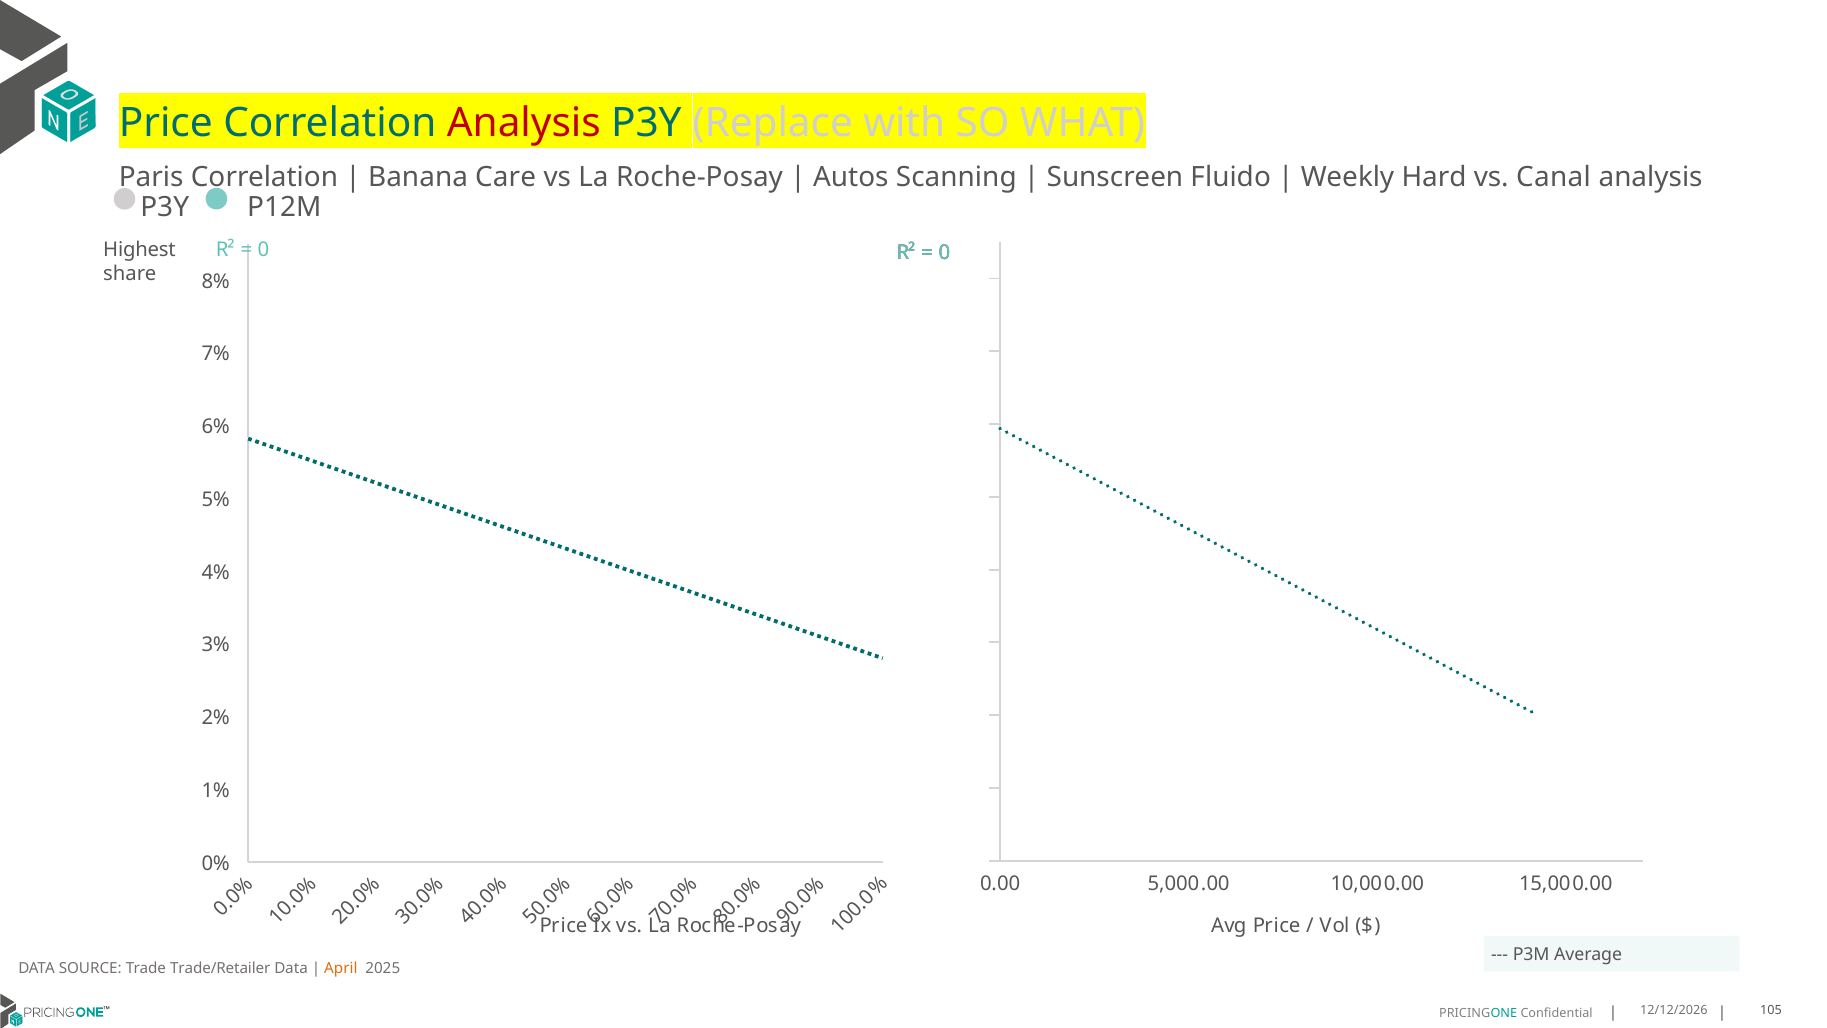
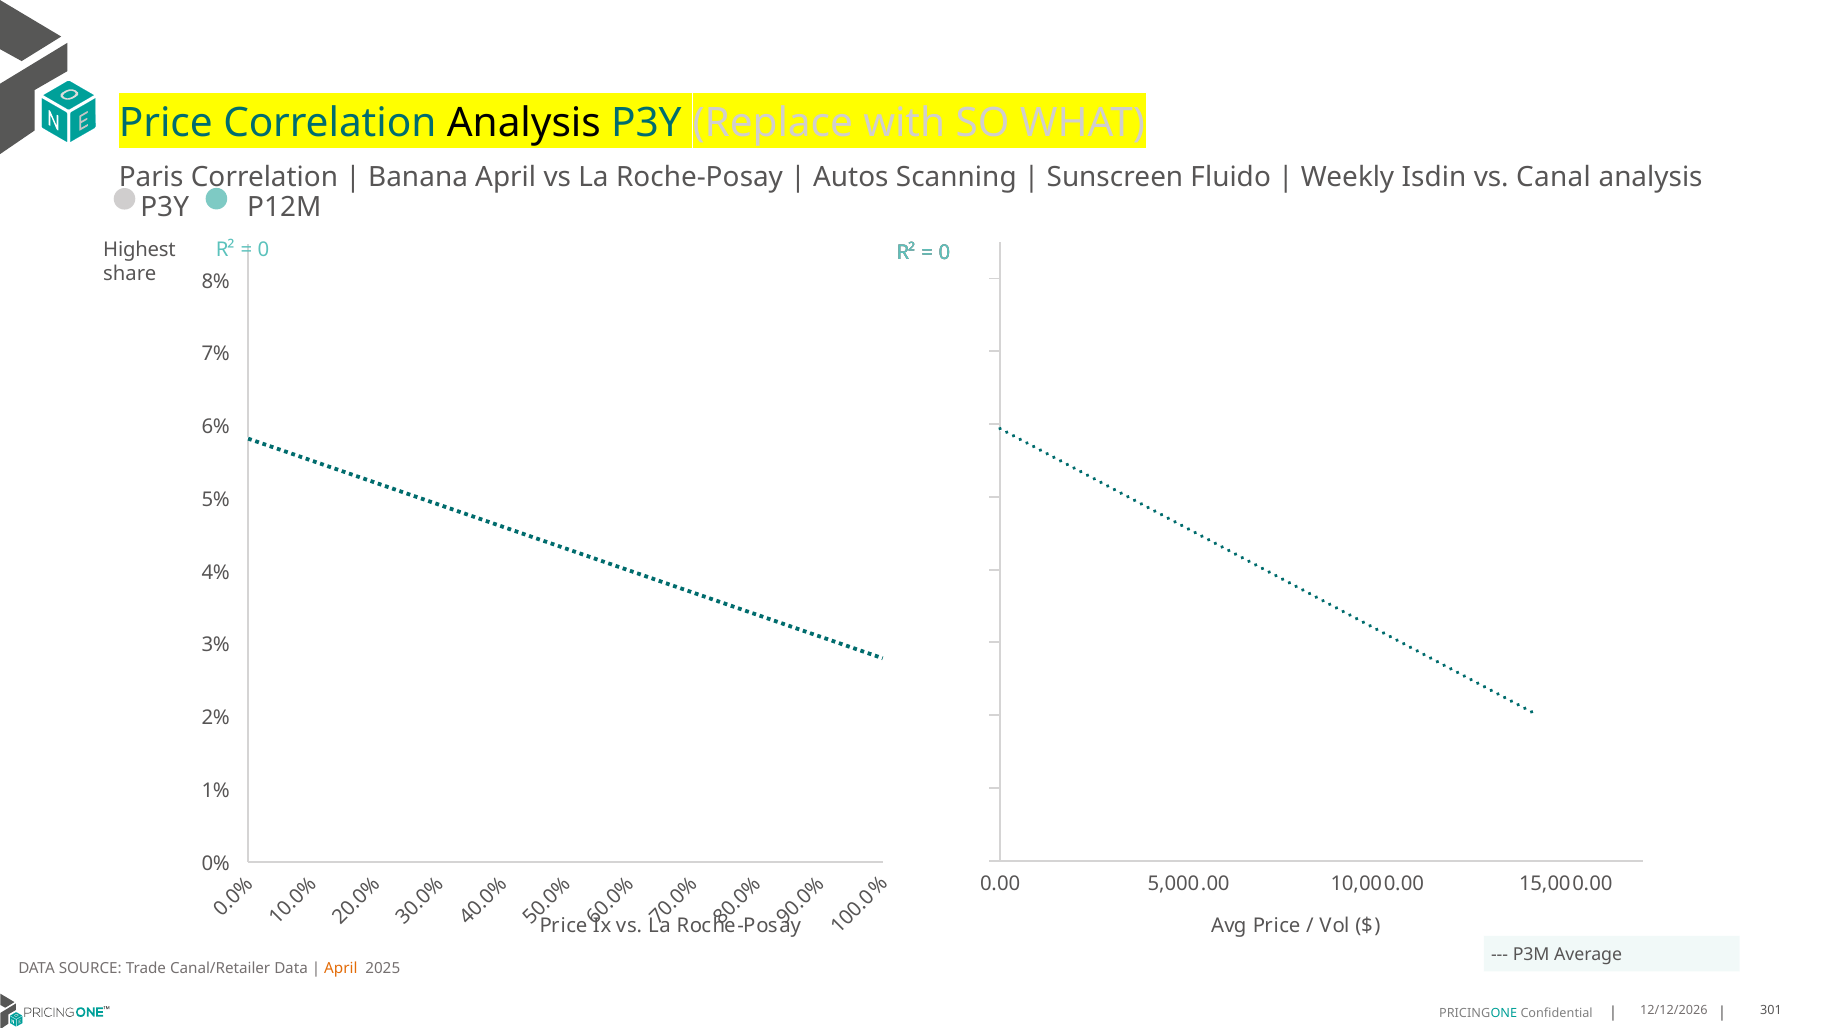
Analysis colour: red -> black (524, 123)
Banana Care: Care -> April (506, 177)
Hard: Hard -> Isdin (1434, 177)
Trade/Retailer: Trade/Retailer -> Canal/Retailer (220, 968)
105: 105 -> 301 (1771, 1010)
